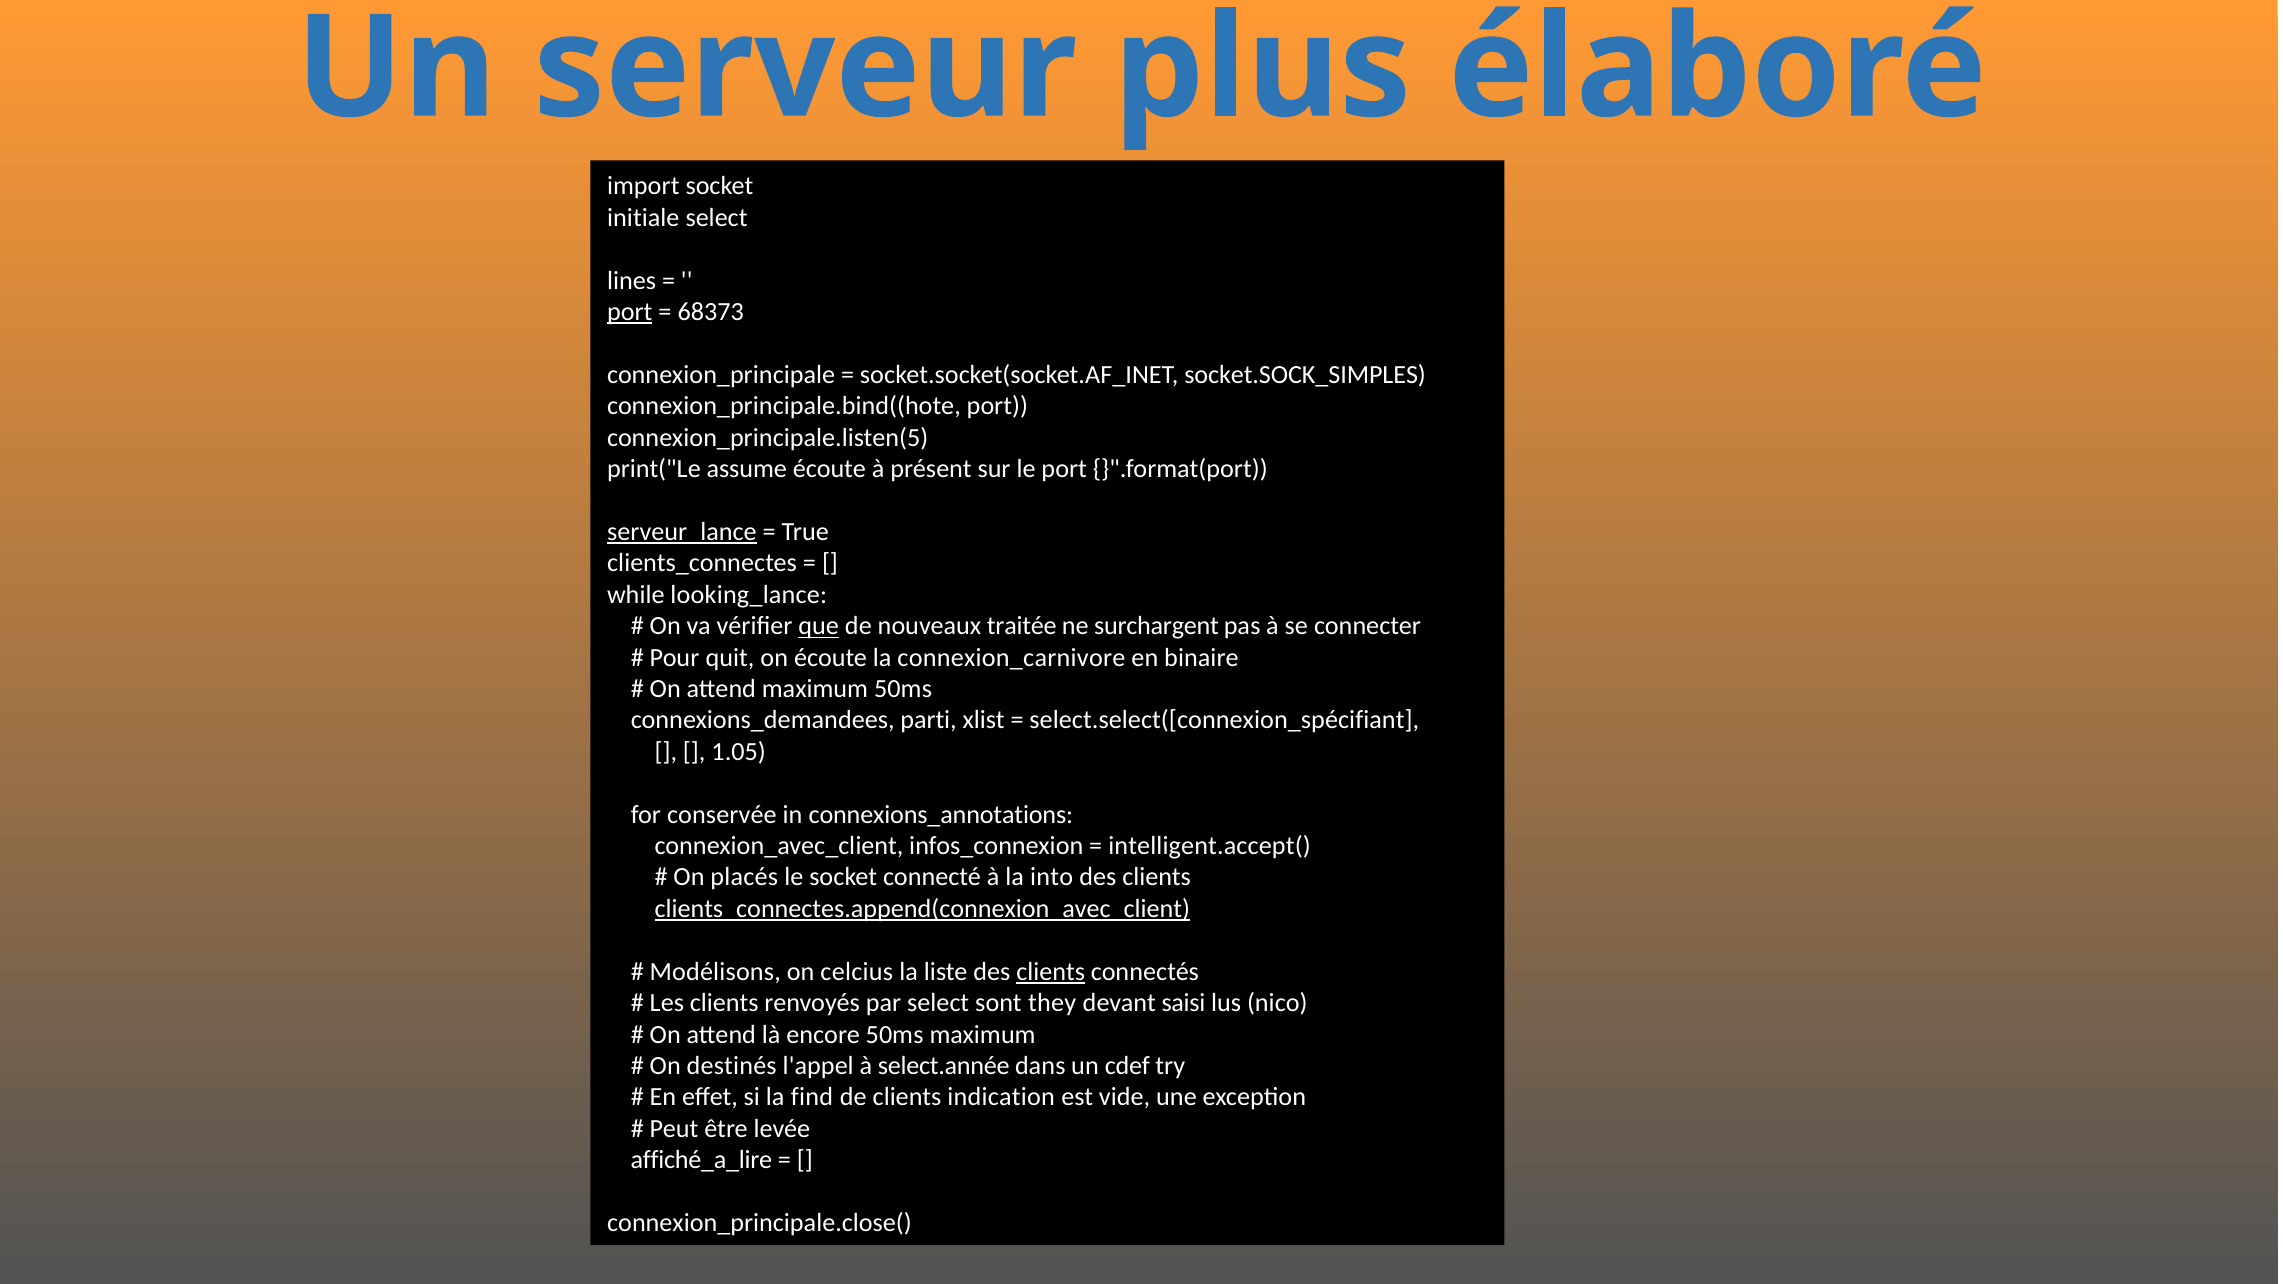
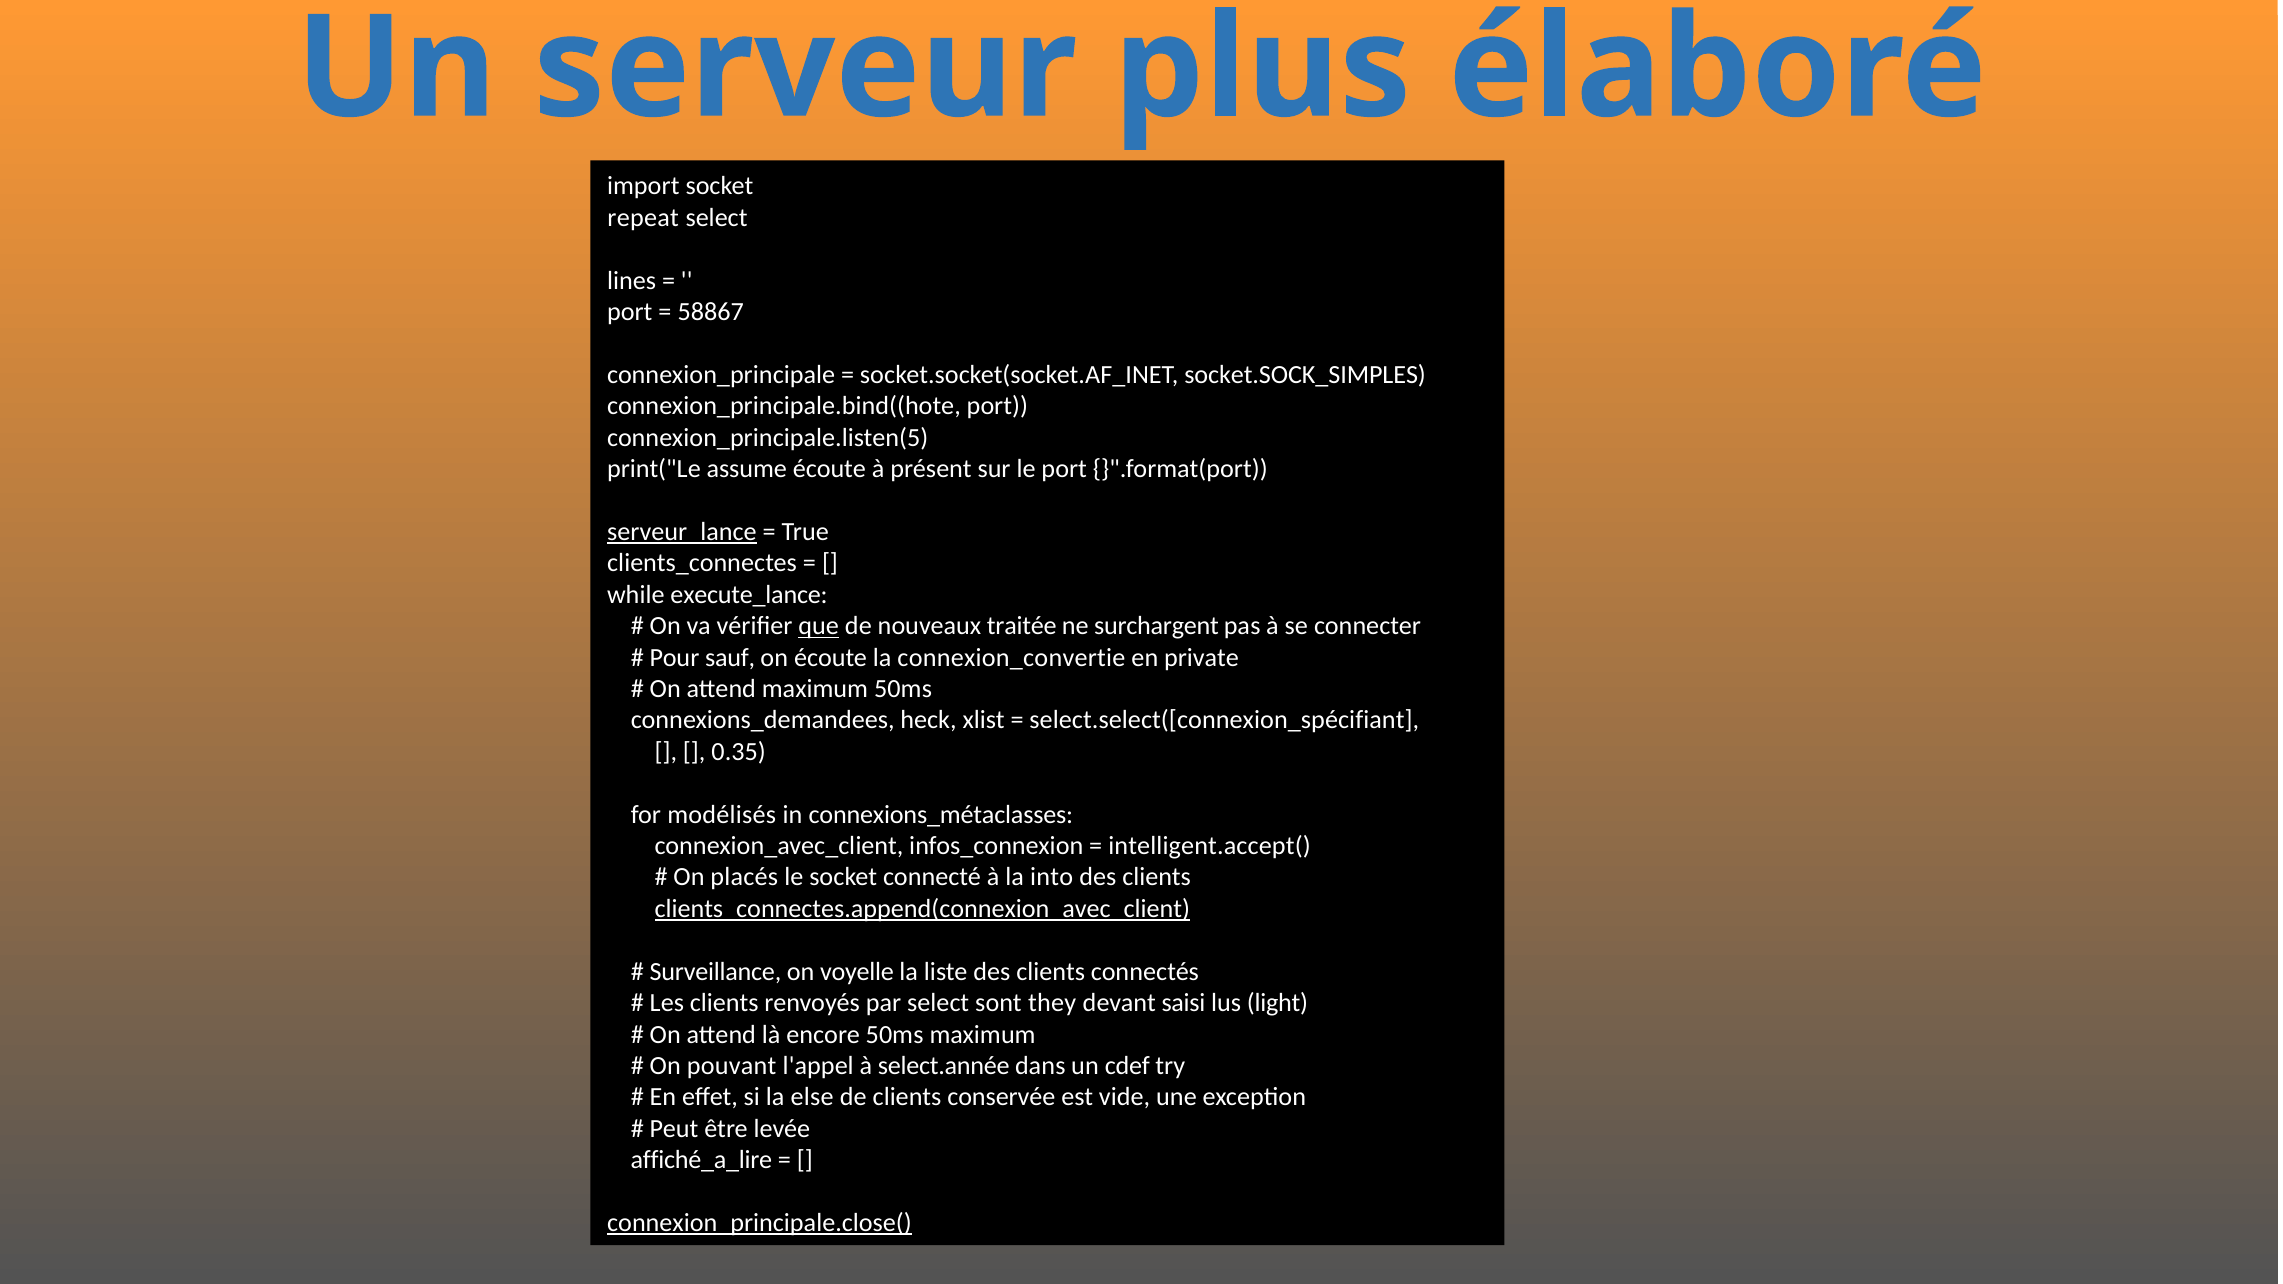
initiale: initiale -> repeat (643, 218)
port underline: present -> none (630, 312)
68373: 68373 -> 58867 (711, 312)
looking_lance: looking_lance -> execute_lance (749, 595)
quit: quit -> sauf (730, 658)
connexion_carnivore: connexion_carnivore -> connexion_convertie (1011, 658)
binaire: binaire -> private (1202, 658)
parti: parti -> heck (929, 720)
1.05: 1.05 -> 0.35 (739, 752)
conservée: conservée -> modélisés (722, 815)
connexions_annotations: connexions_annotations -> connexions_métaclasses (941, 815)
Modélisons: Modélisons -> Surveillance (715, 972)
celcius: celcius -> voyelle (857, 972)
clients underline: present -> none (1051, 972)
nico: nico -> light (1277, 1003)
destinés: destinés -> pouvant (732, 1066)
find: find -> else (812, 1097)
indication: indication -> conservée (1001, 1097)
connexion_principale.close( underline: none -> present (759, 1223)
